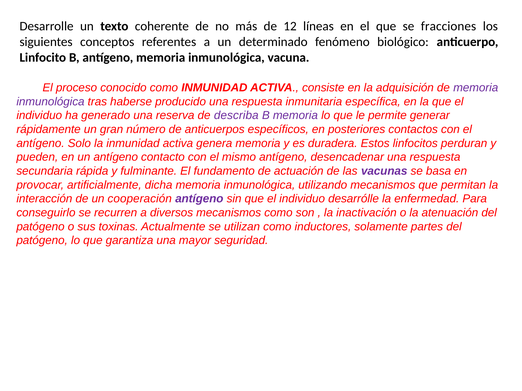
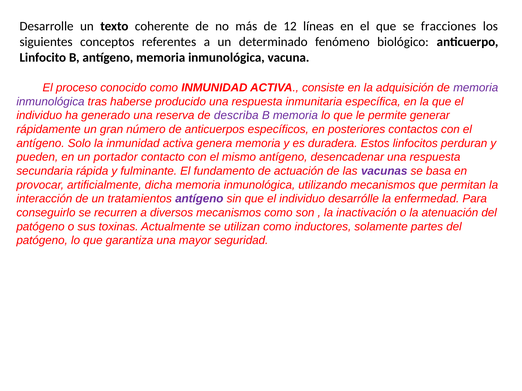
un antígeno: antígeno -> portador (116, 157)
cooperación: cooperación -> tratamientos (140, 199)
